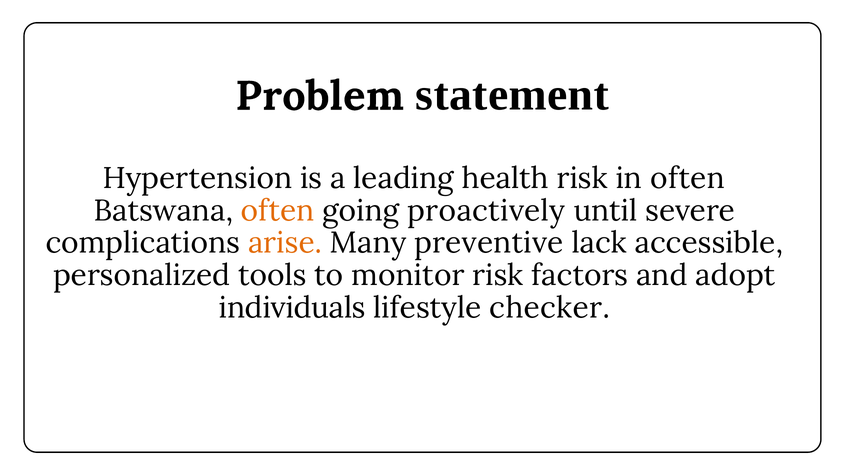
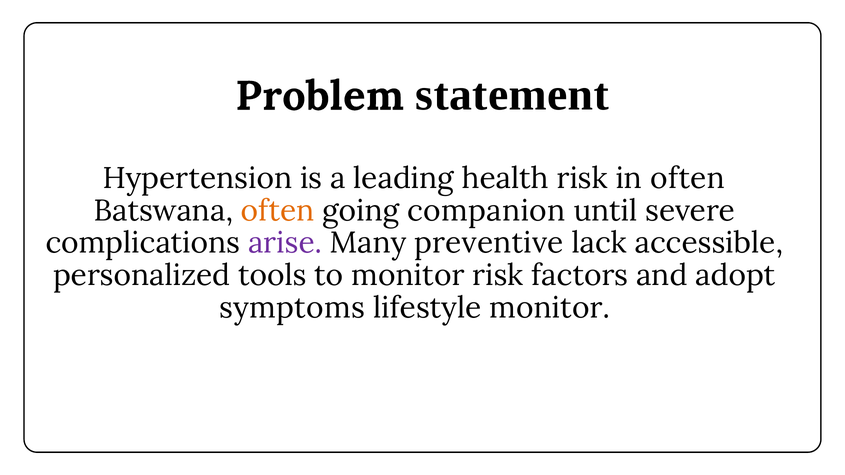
proactively: proactively -> companion (486, 211)
arise colour: orange -> purple (285, 243)
individuals: individuals -> symptoms (292, 308)
lifestyle checker: checker -> monitor (550, 308)
